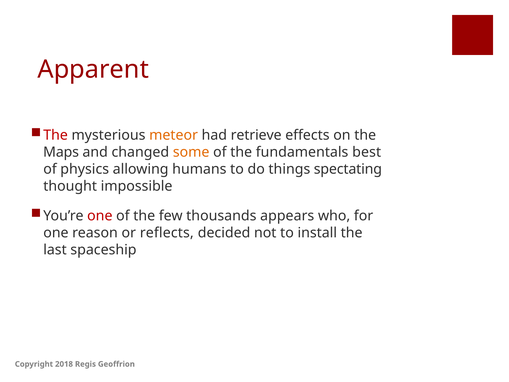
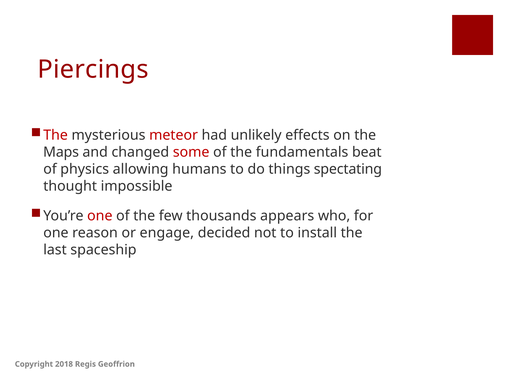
Apparent: Apparent -> Piercings (93, 69)
meteor colour: orange -> red (174, 135)
retrieve: retrieve -> unlikely (256, 135)
some colour: orange -> red (191, 152)
best: best -> beat (367, 152)
reflects: reflects -> engage (167, 233)
